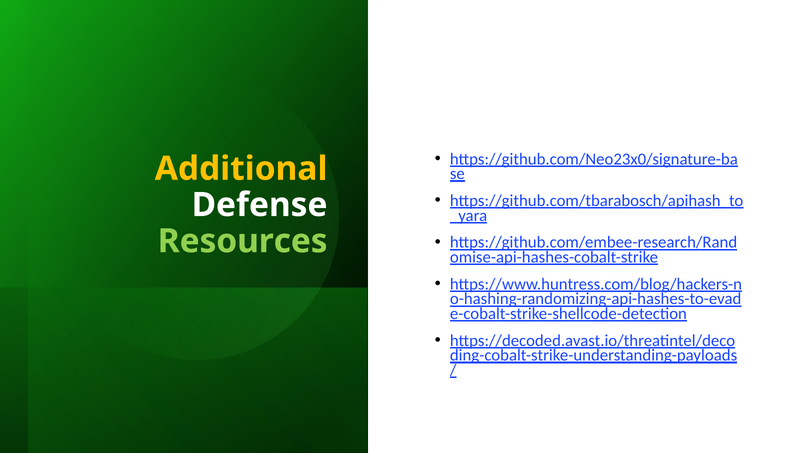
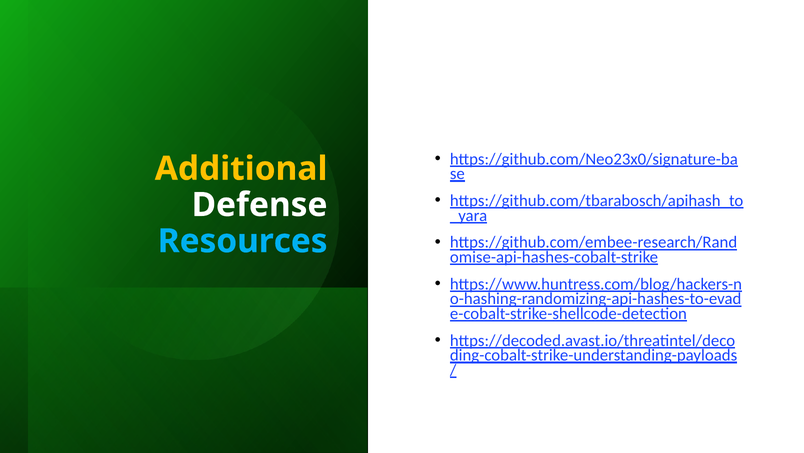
Resources colour: light green -> light blue (243, 241)
